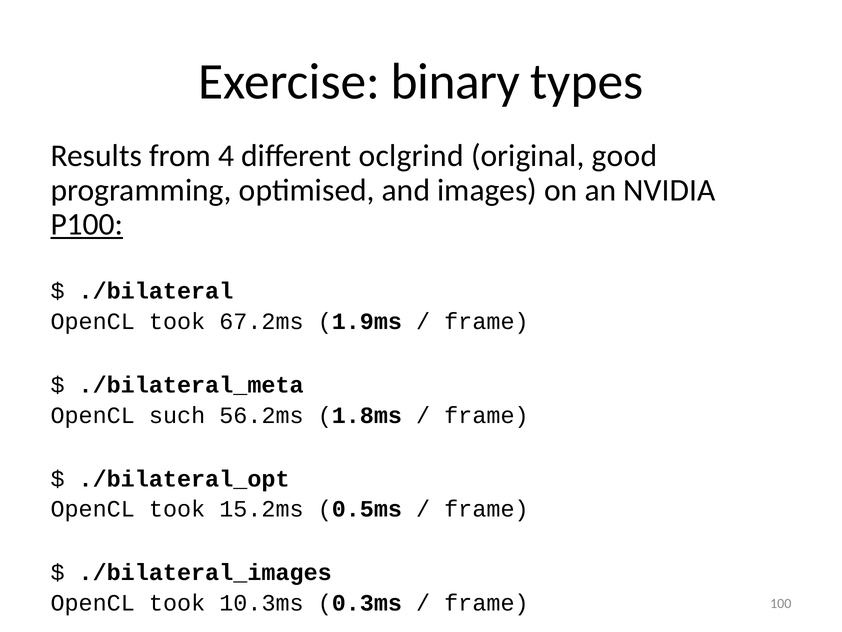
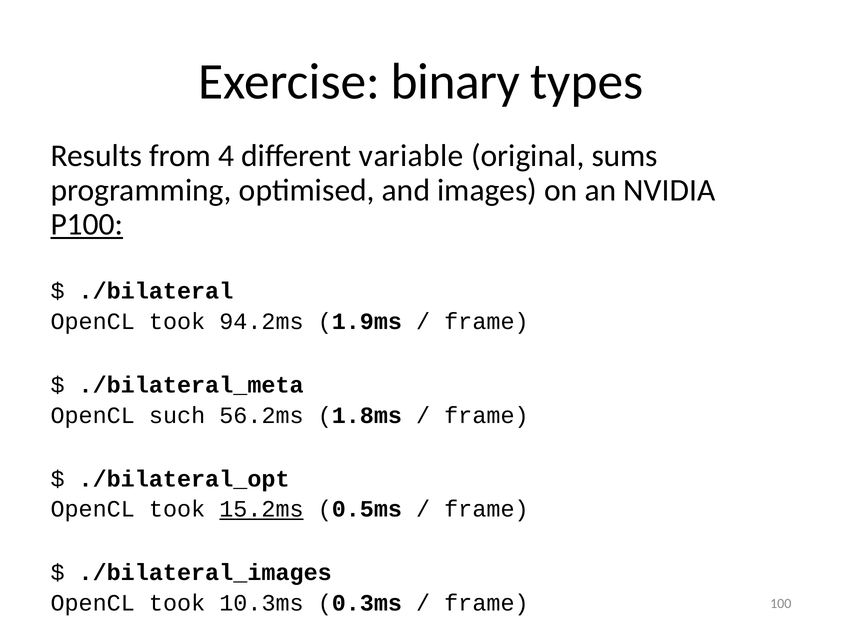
oclgrind: oclgrind -> variable (411, 156)
good: good -> sums (625, 156)
67.2ms: 67.2ms -> 94.2ms (261, 321)
15.2ms underline: none -> present (261, 509)
